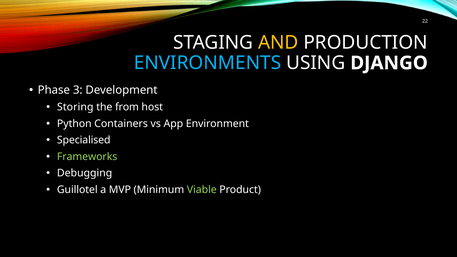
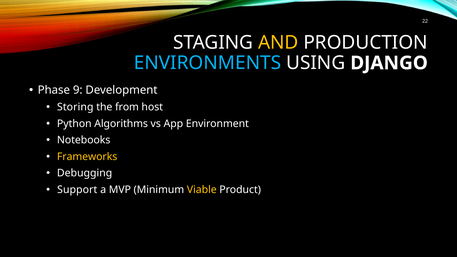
3: 3 -> 9 (78, 90)
Containers: Containers -> Algorithms (121, 124)
Specialised: Specialised -> Notebooks (84, 140)
Frameworks colour: light green -> yellow (87, 157)
Guillotel: Guillotel -> Support (77, 190)
Viable colour: light green -> yellow (202, 190)
